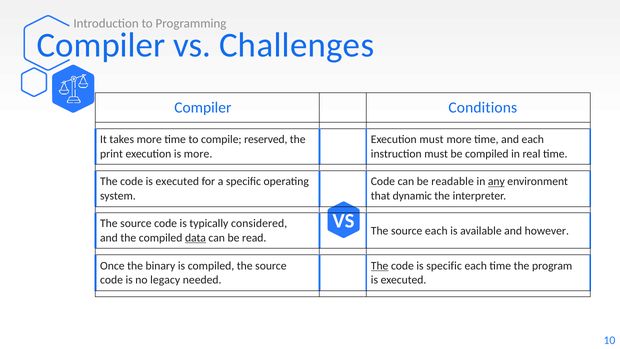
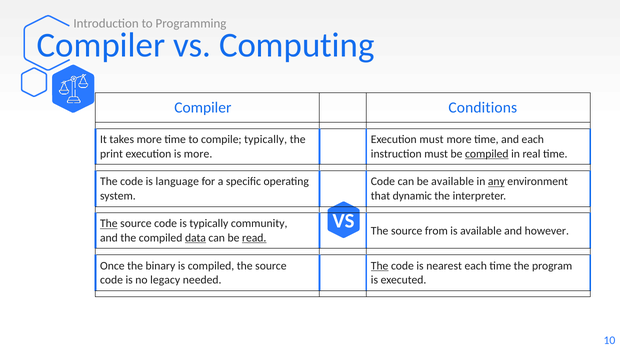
Challenges: Challenges -> Computing (297, 45)
compile reserved: reserved -> typically (266, 139)
compiled underline: none -> present (487, 154)
code is executed: executed -> language (177, 182)
be readable: readable -> available (453, 182)
The underline: none -> present (109, 223)
considered: considered -> community (259, 223)
source each: each -> from (436, 231)
read underline: none -> present (254, 238)
is specific: specific -> nearest (444, 266)
